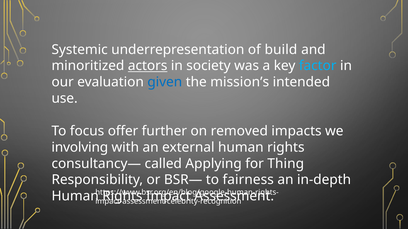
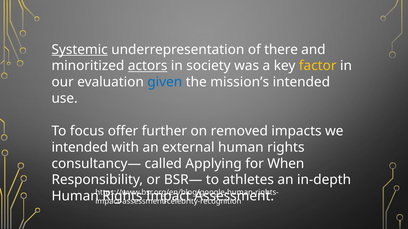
Systemic underline: none -> present (80, 50)
build: build -> there (281, 50)
factor colour: light blue -> yellow (318, 66)
involving: involving -> intended (80, 148)
Thing: Thing -> When (286, 164)
fairness: fairness -> athletes (248, 180)
